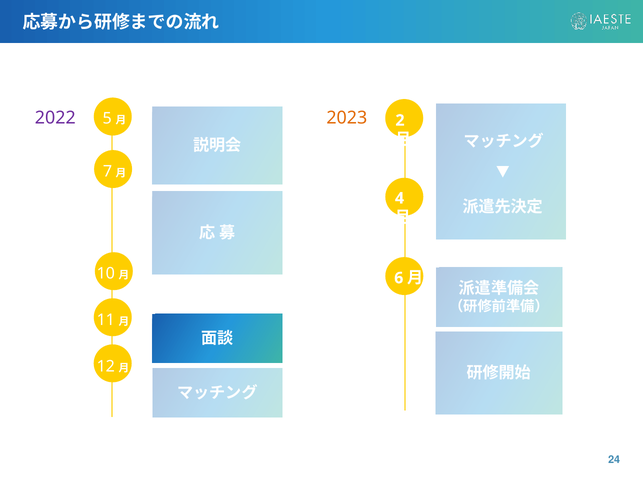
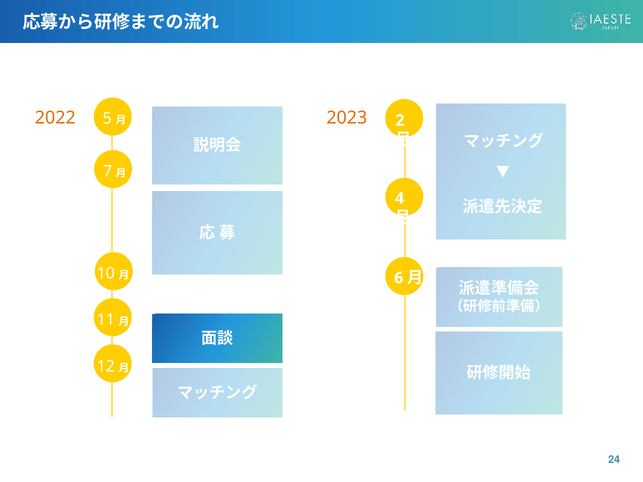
2022 colour: purple -> orange (55, 118)
